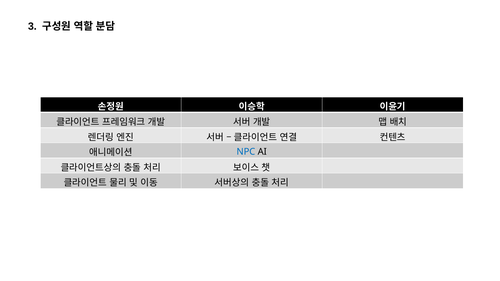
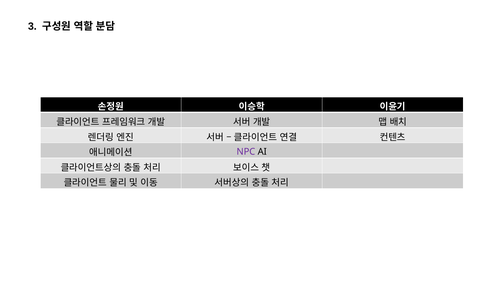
NPC colour: blue -> purple (246, 152)
